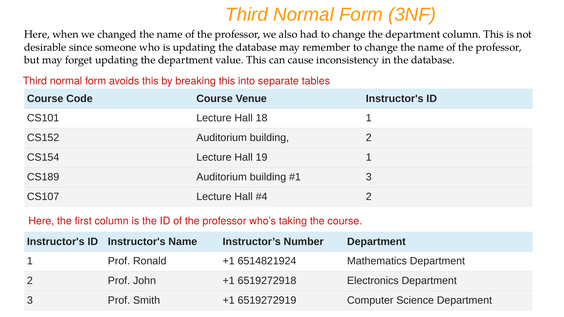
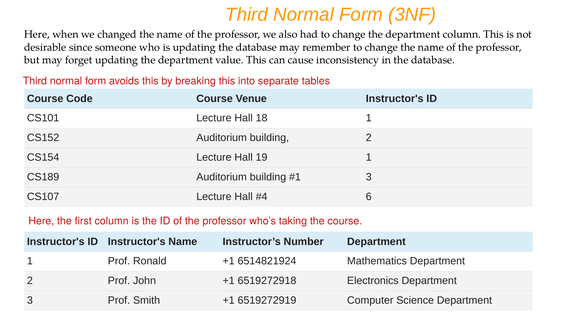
2: 2 -> 6 (369, 197)
